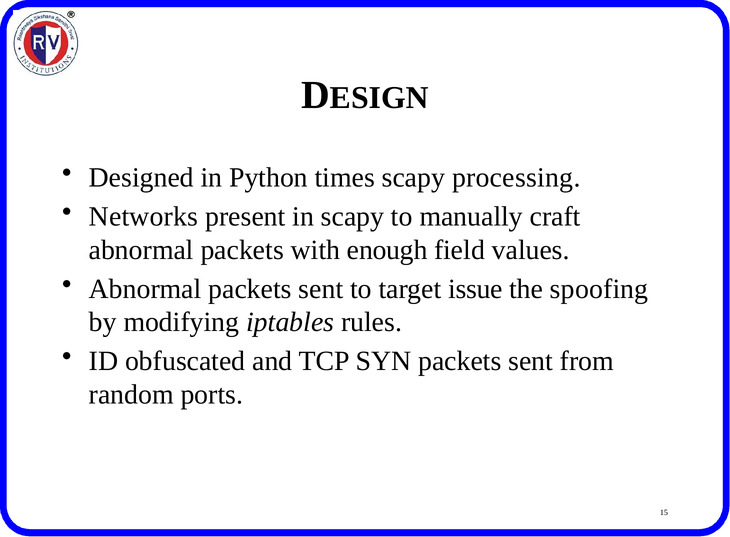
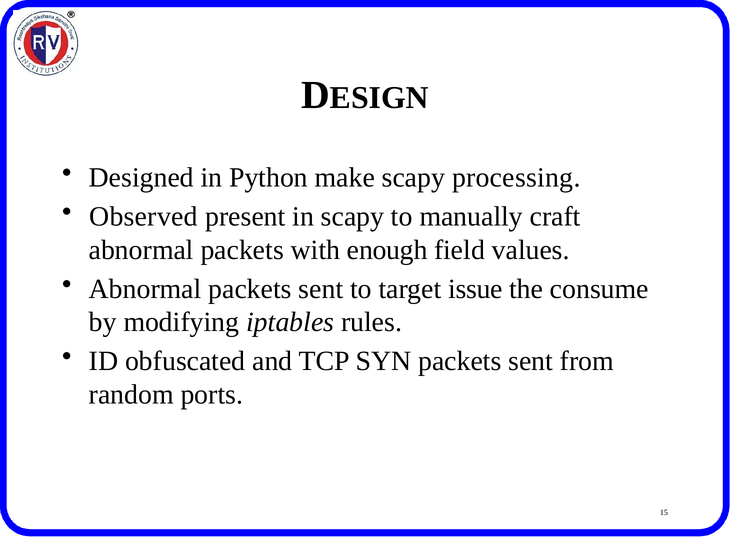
times: times -> make (345, 177)
Networks: Networks -> Observed (143, 216)
spoofing: spoofing -> consume (599, 289)
